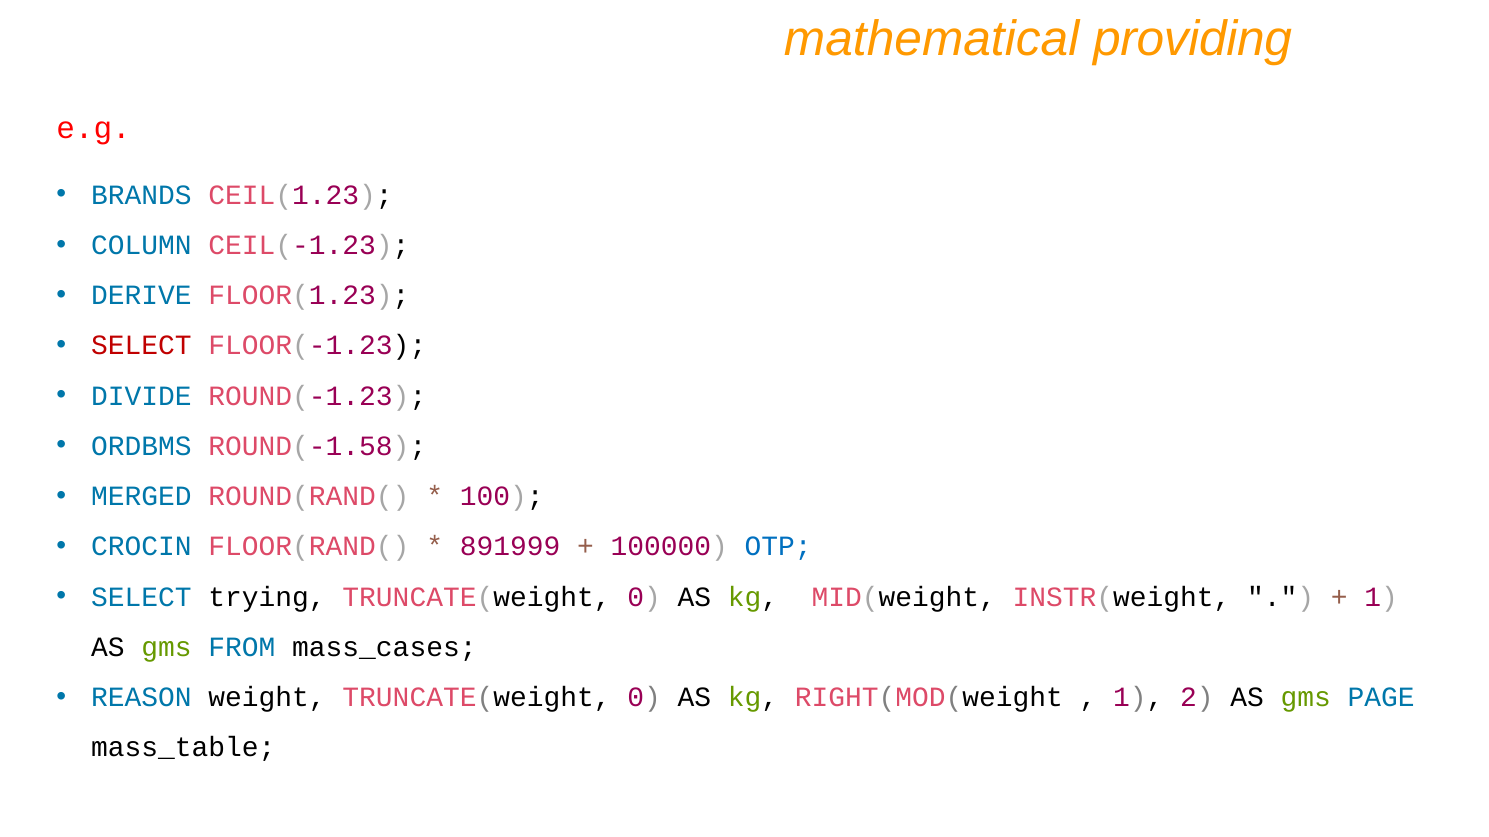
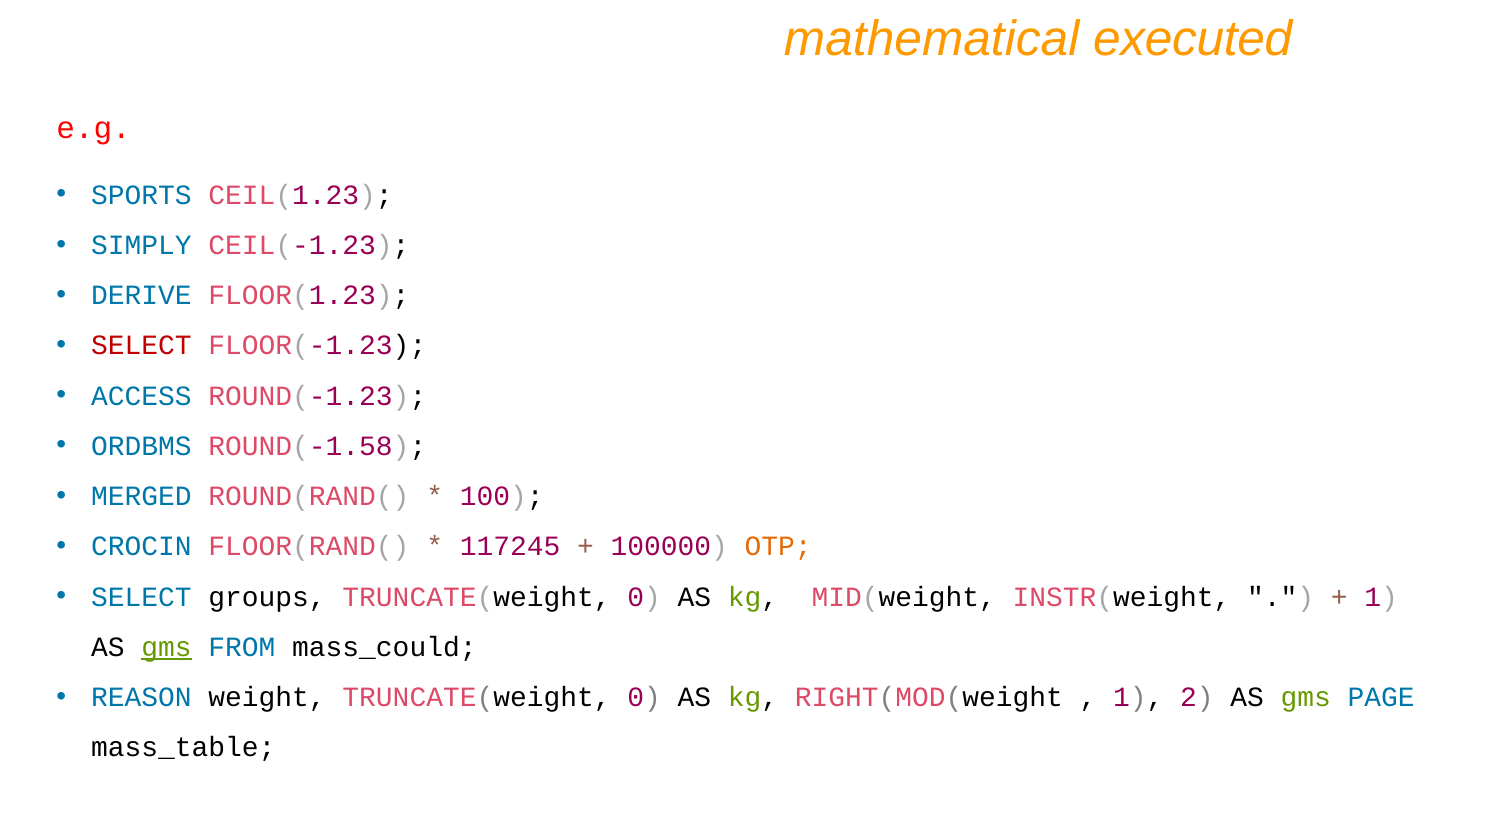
providing: providing -> executed (1193, 39)
BRANDS: BRANDS -> SPORTS (141, 195)
COLUMN: COLUMN -> SIMPLY (141, 245)
DIVIDE: DIVIDE -> ACCESS (141, 396)
891999: 891999 -> 117245 (510, 547)
OTP colour: blue -> orange (778, 547)
trying: trying -> groups (267, 597)
gms underline: none -> present (167, 648)
mass_cases: mass_cases -> mass_could (384, 648)
